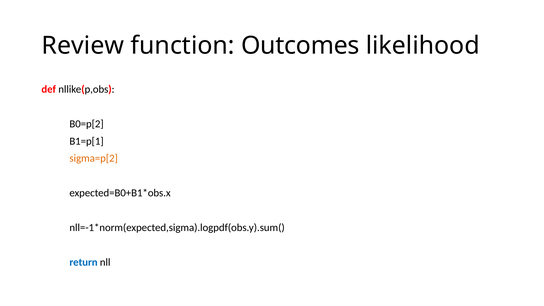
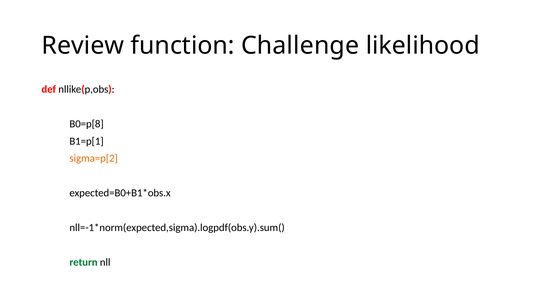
Outcomes: Outcomes -> Challenge (300, 46)
B0=p[2: B0=p[2 -> B0=p[8 (87, 124)
return colour: blue -> green (83, 262)
